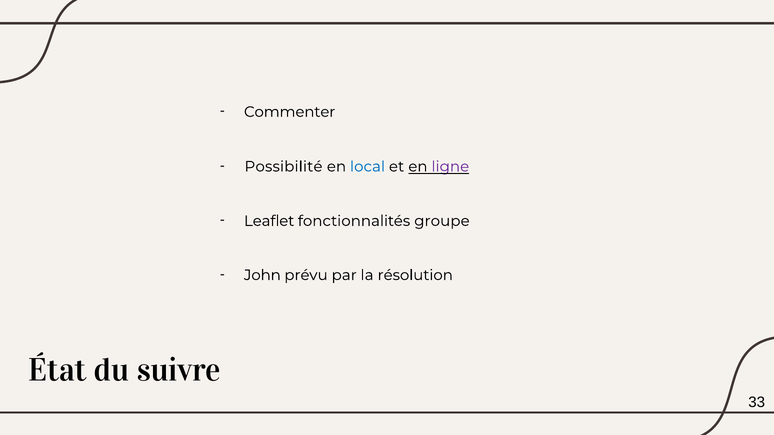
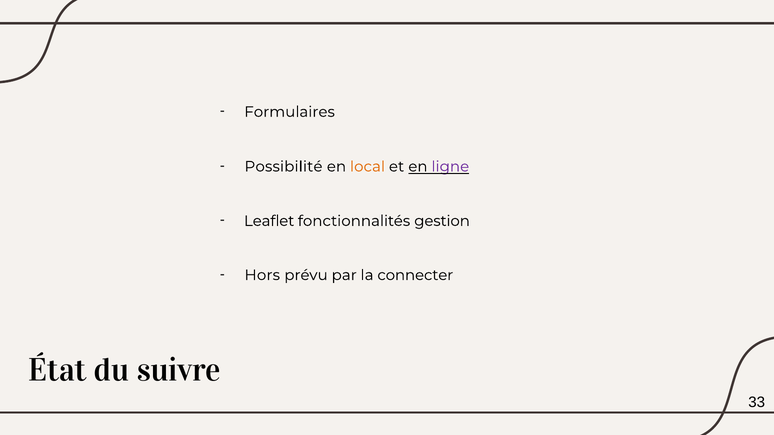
Commenter: Commenter -> Formulaires (290, 112)
local colour: blue -> orange (367, 167)
groupe: groupe -> gestion (442, 221)
John: John -> Hors (262, 275)
résolution: résolution -> connecter (415, 275)
